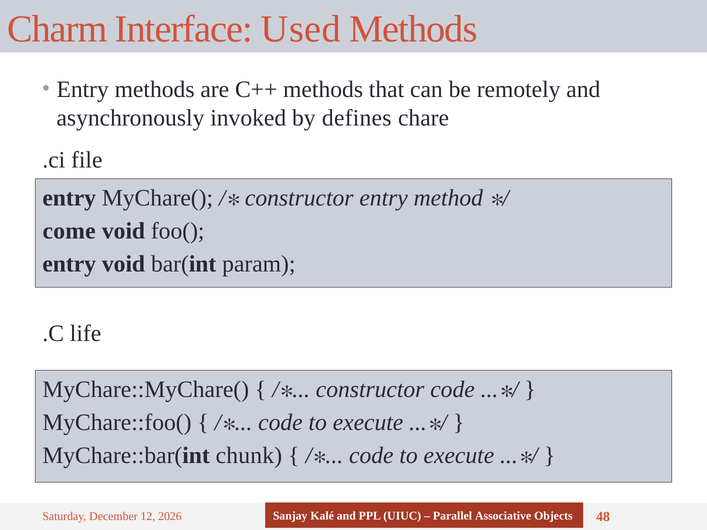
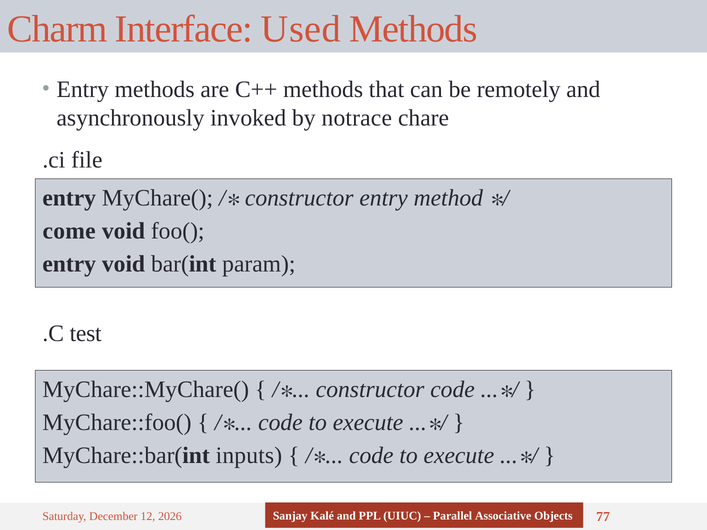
defines: defines -> notrace (357, 118)
life: life -> test (86, 334)
chunk: chunk -> inputs (249, 456)
48: 48 -> 77 (603, 517)
